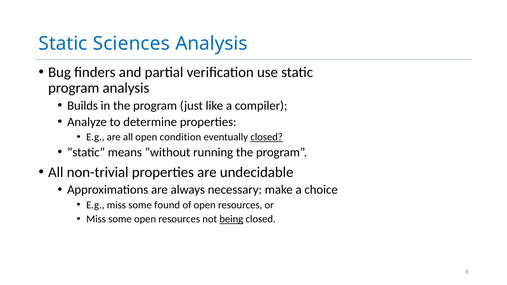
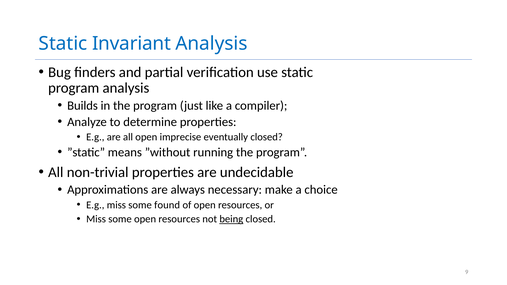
Sciences: Sciences -> Invariant (132, 44)
condition: condition -> imprecise (180, 137)
closed underline: present -> none (267, 137)
